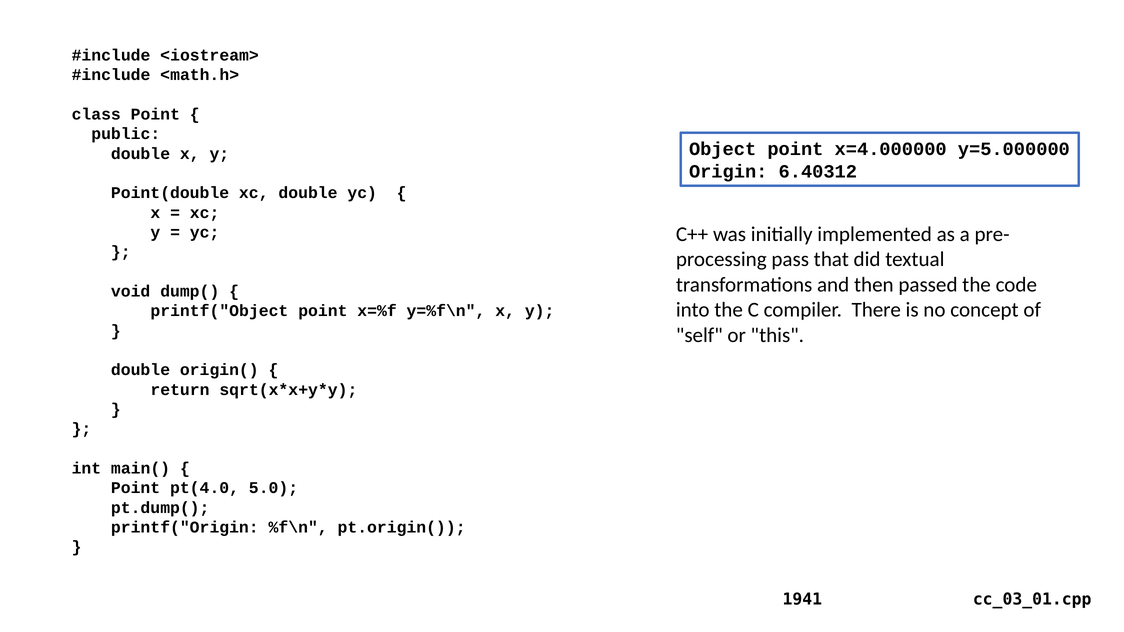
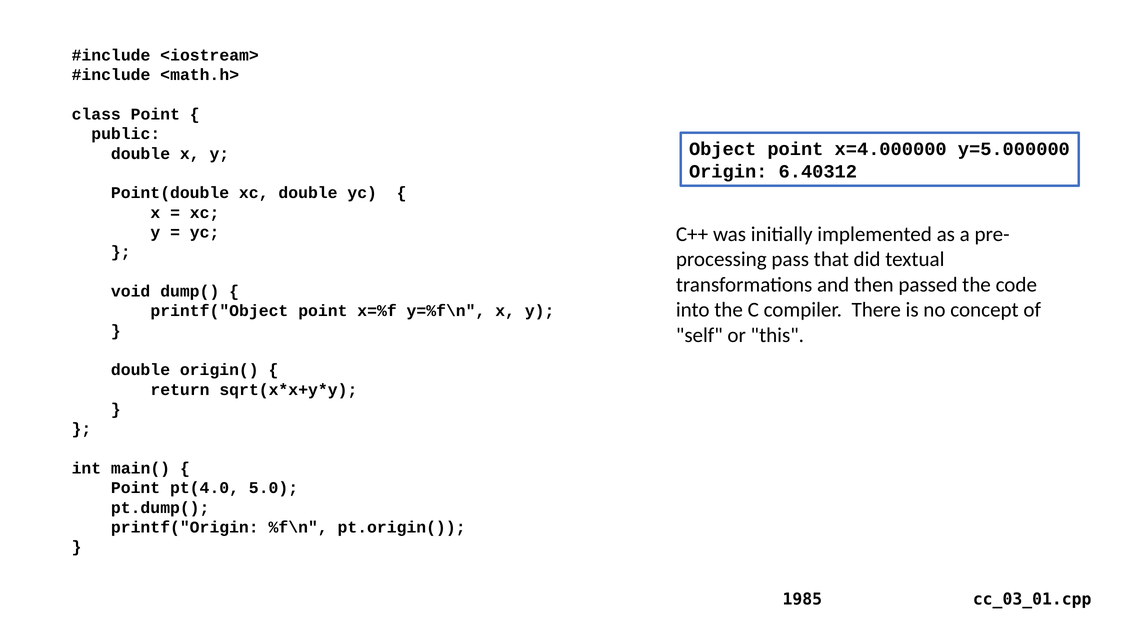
1941: 1941 -> 1985 (802, 600)
